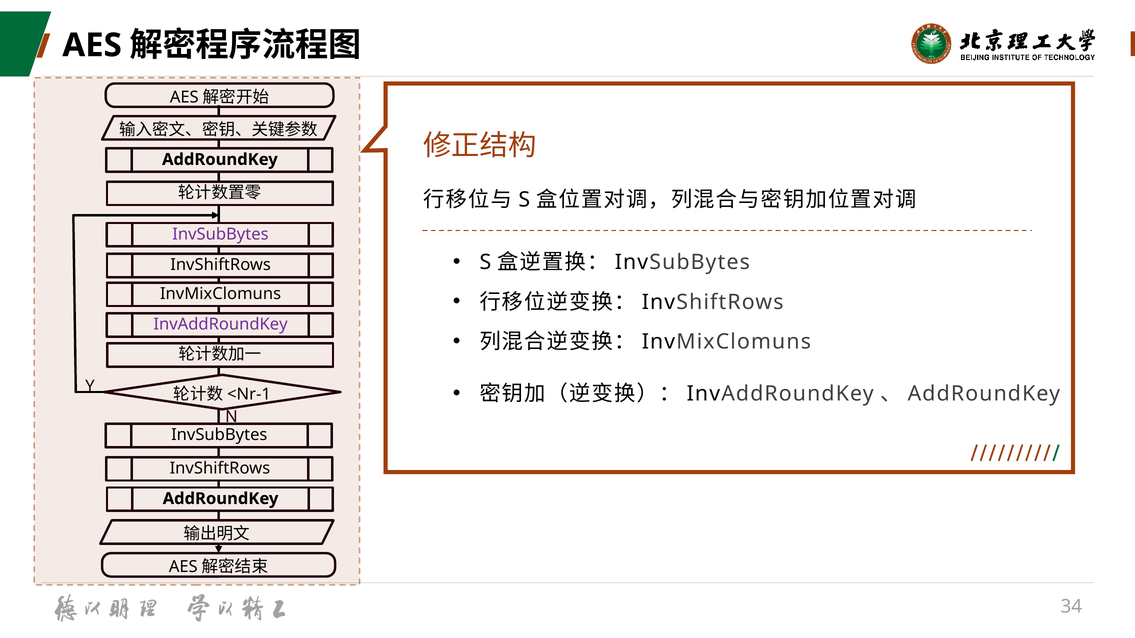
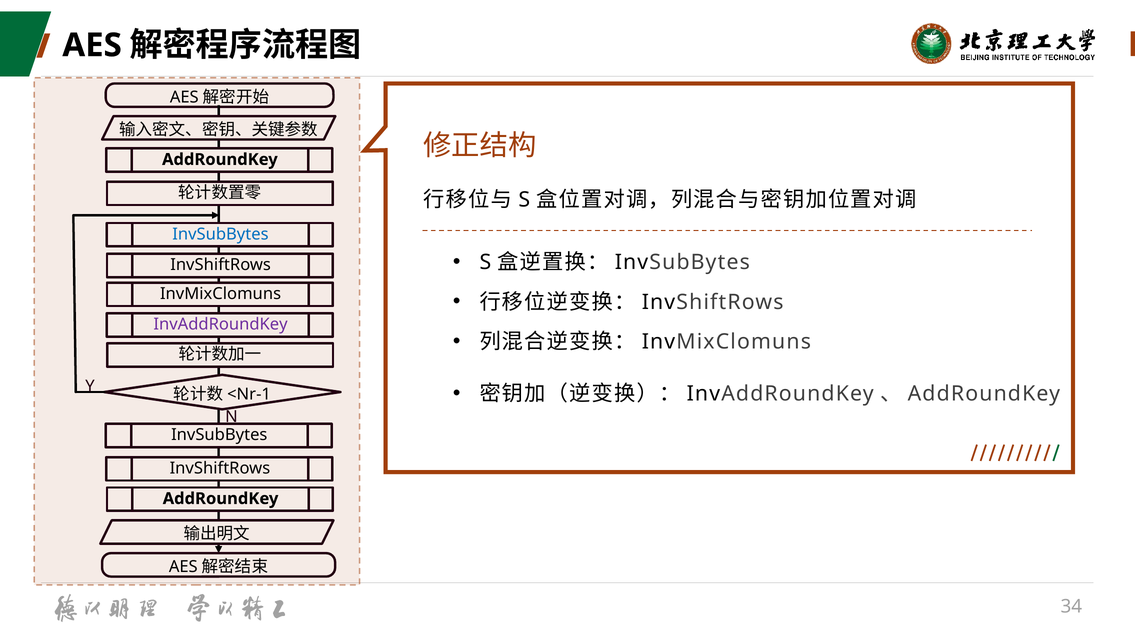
InvSubBytes colour: purple -> blue (220, 234)
